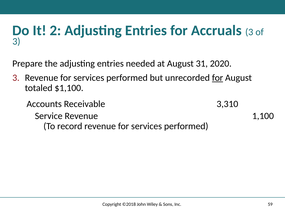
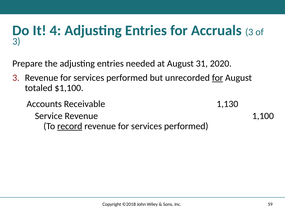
2: 2 -> 4 (55, 30)
3,310: 3,310 -> 1,130 (227, 104)
record underline: none -> present (70, 126)
